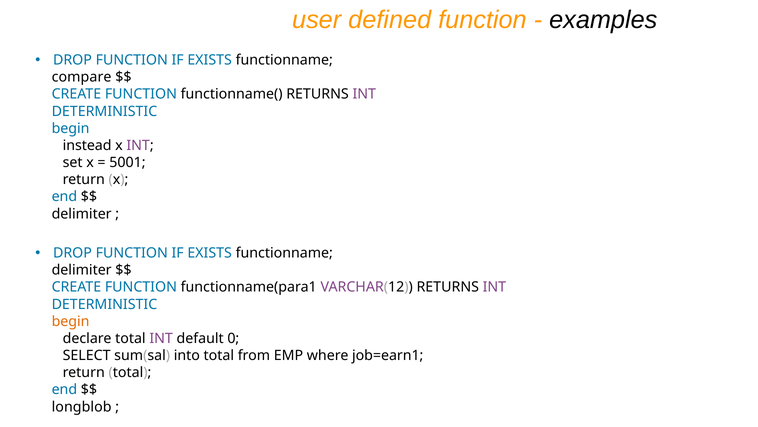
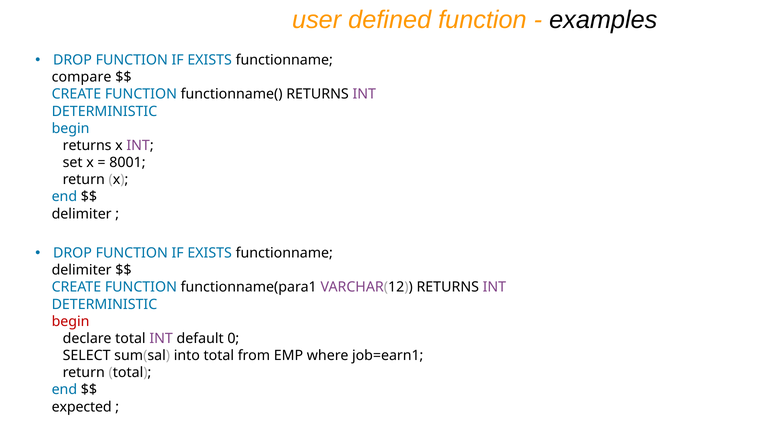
instead: instead -> returns (87, 145)
5001: 5001 -> 8001 (127, 162)
begin colour: orange -> red (71, 321)
longblob: longblob -> expected (82, 406)
